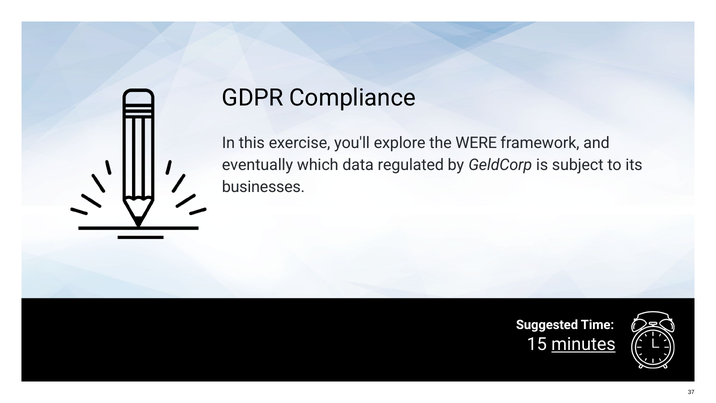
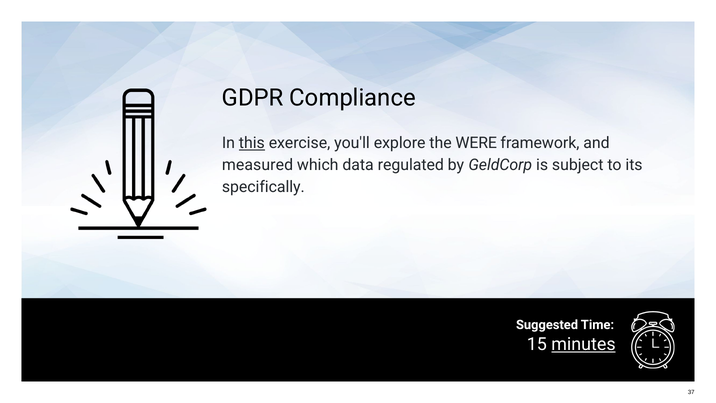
this underline: none -> present (252, 143)
eventually: eventually -> measured (258, 165)
businesses: businesses -> specifically (263, 187)
